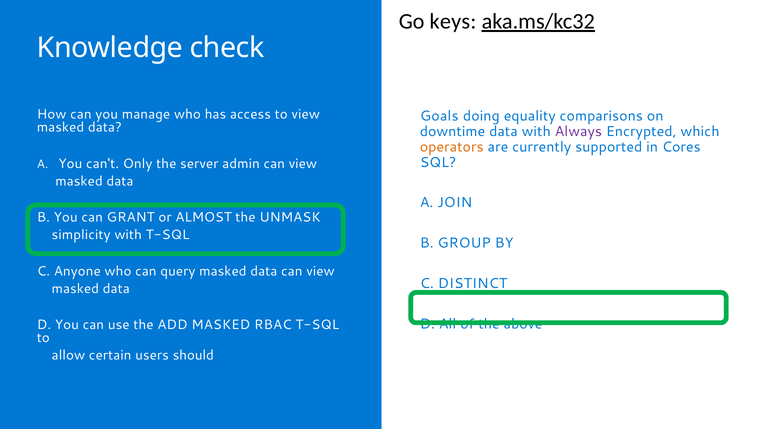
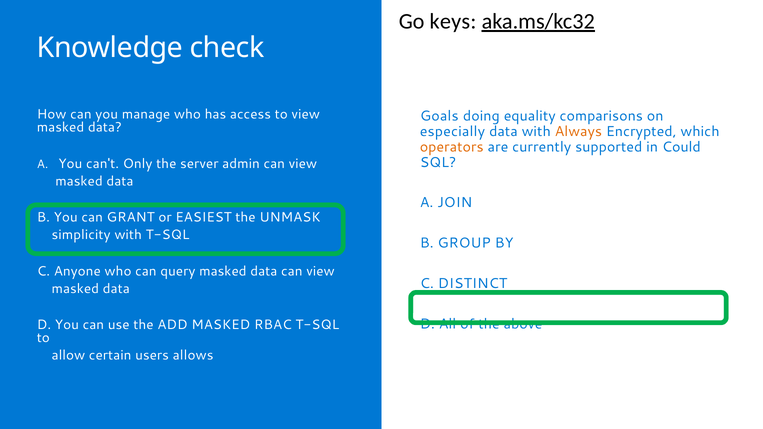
downtime: downtime -> especially (452, 131)
Always colour: purple -> orange (578, 131)
Cores: Cores -> Could (681, 147)
ALMOST: ALMOST -> EASIEST (203, 218)
should: should -> allows (193, 356)
